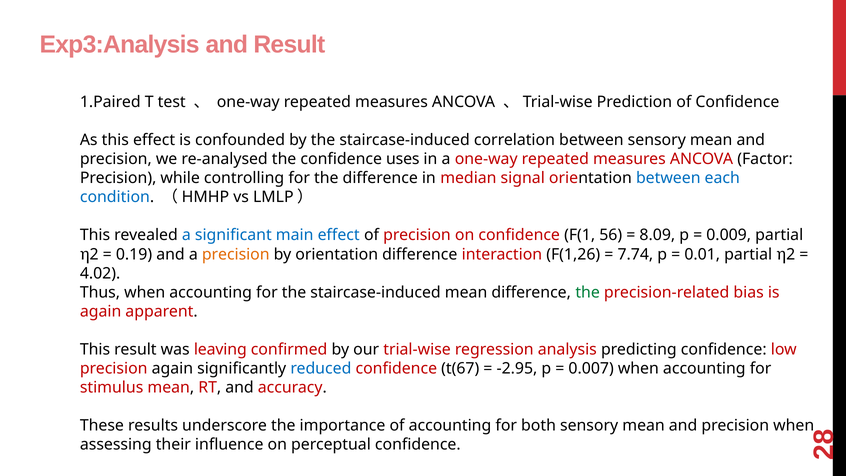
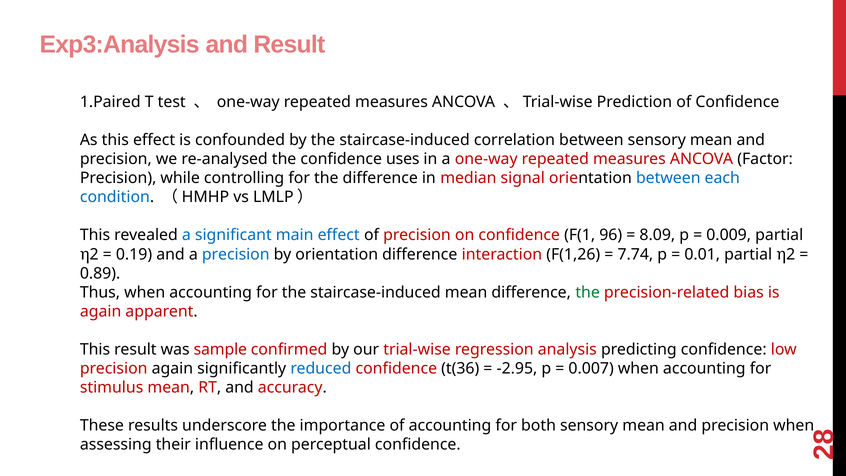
56: 56 -> 96 (611, 235)
precision colour: orange -> blue (236, 254)
4.02: 4.02 -> 0.89 (100, 273)
leaving: leaving -> sample (220, 349)
t(67: t(67 -> t(36 (460, 368)
